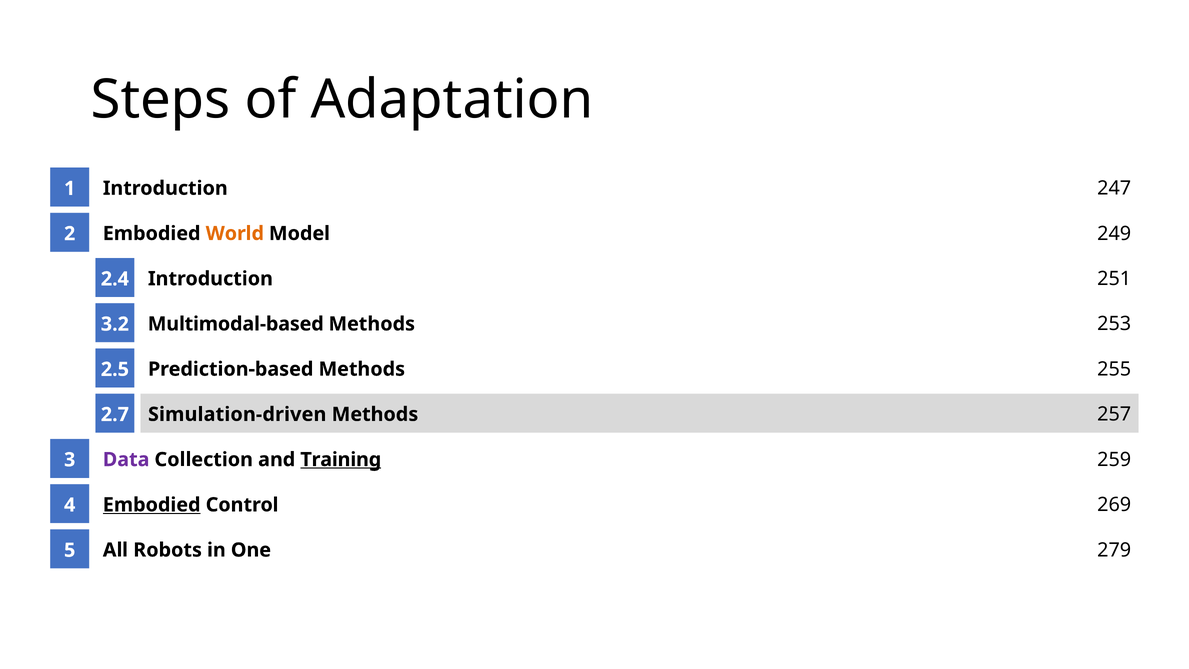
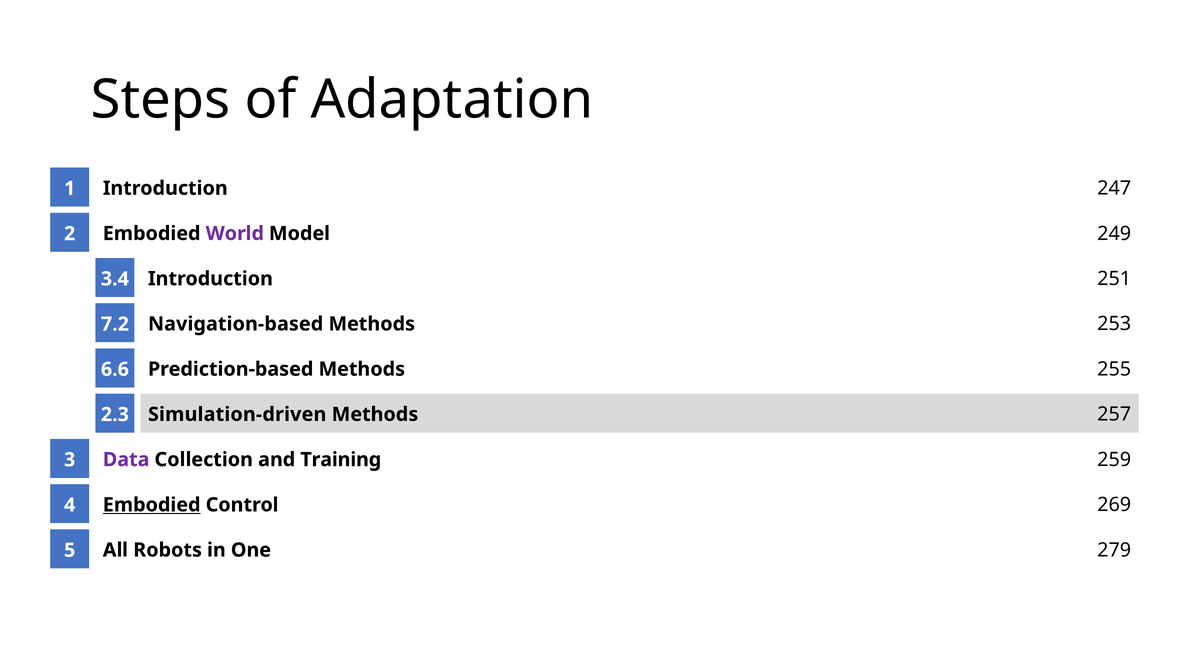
World colour: orange -> purple (235, 233)
2.4: 2.4 -> 3.4 (115, 279)
Multimodal-based: Multimodal-based -> Navigation-based (236, 324)
3.2: 3.2 -> 7.2 (115, 324)
2.5: 2.5 -> 6.6 (115, 369)
2.7: 2.7 -> 2.3 (115, 414)
Training underline: present -> none (341, 459)
